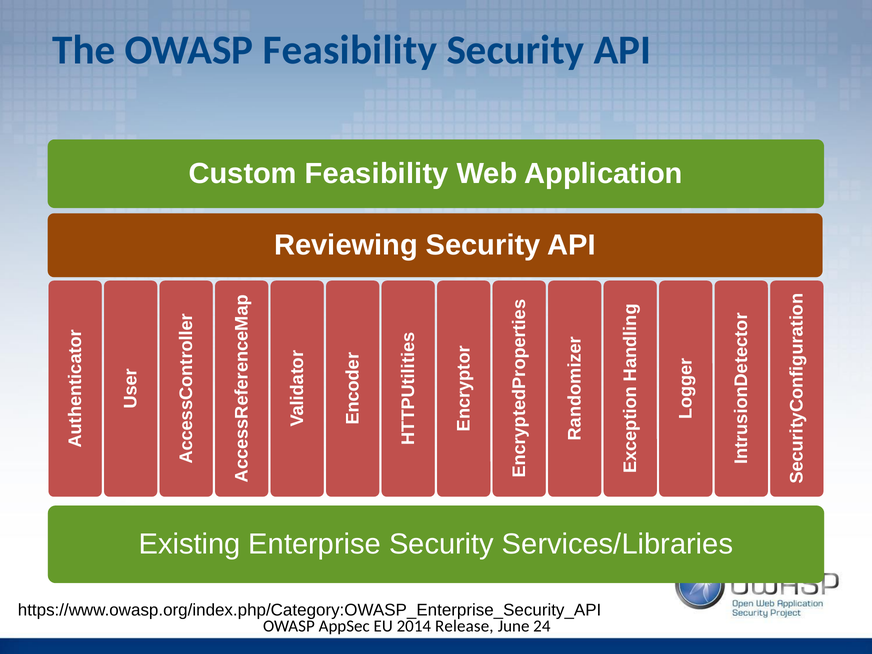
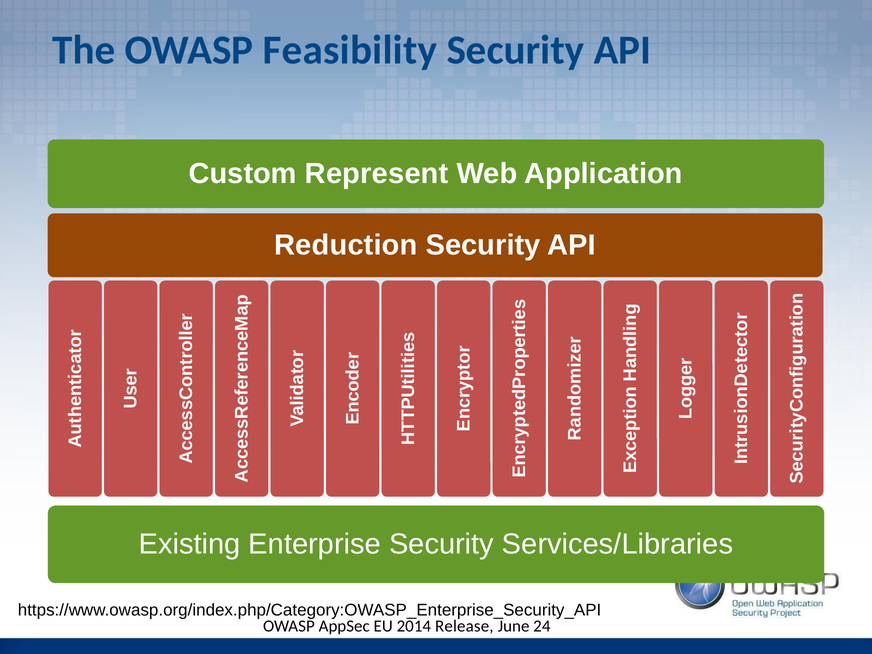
Feasibility: Feasibility -> Represent (377, 174)
Reviewing: Reviewing -> Reduction (346, 245)
